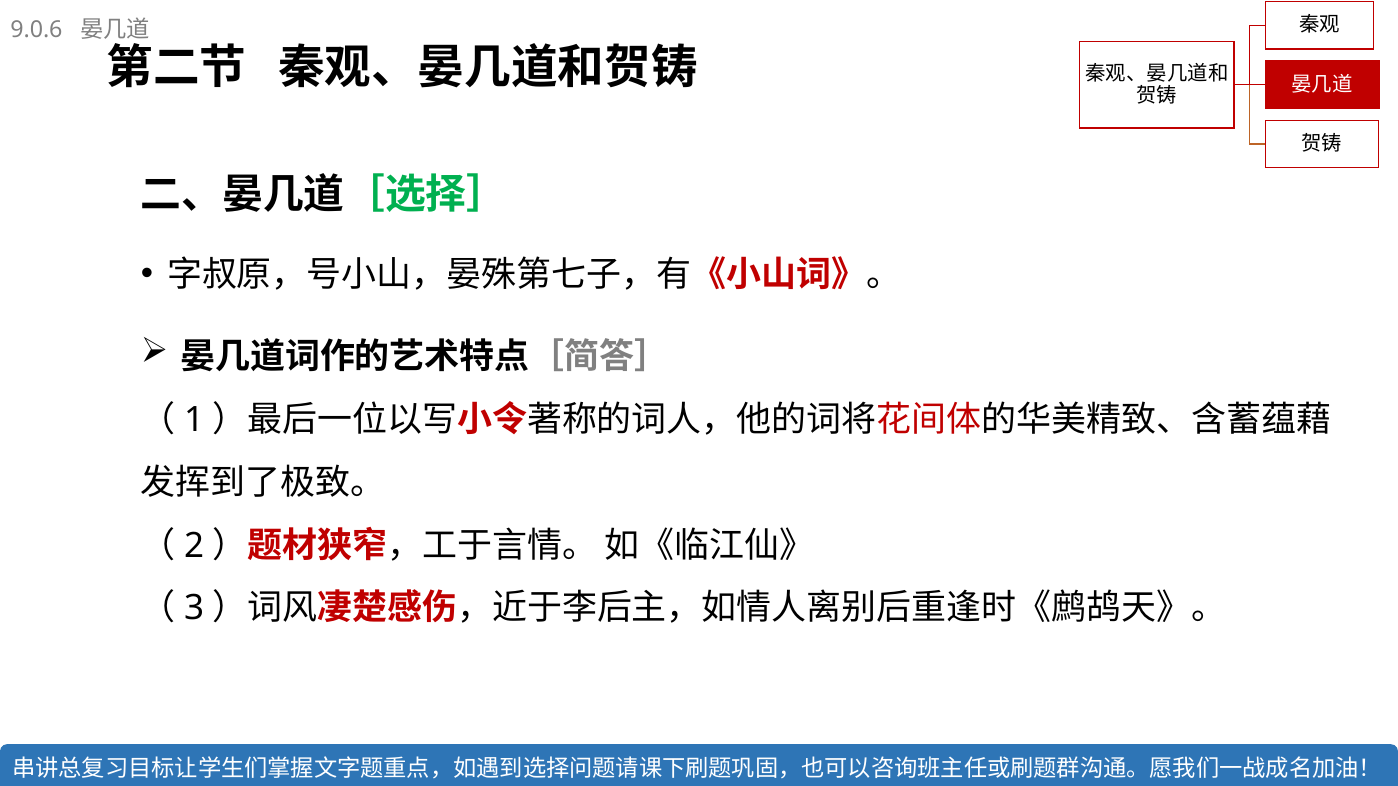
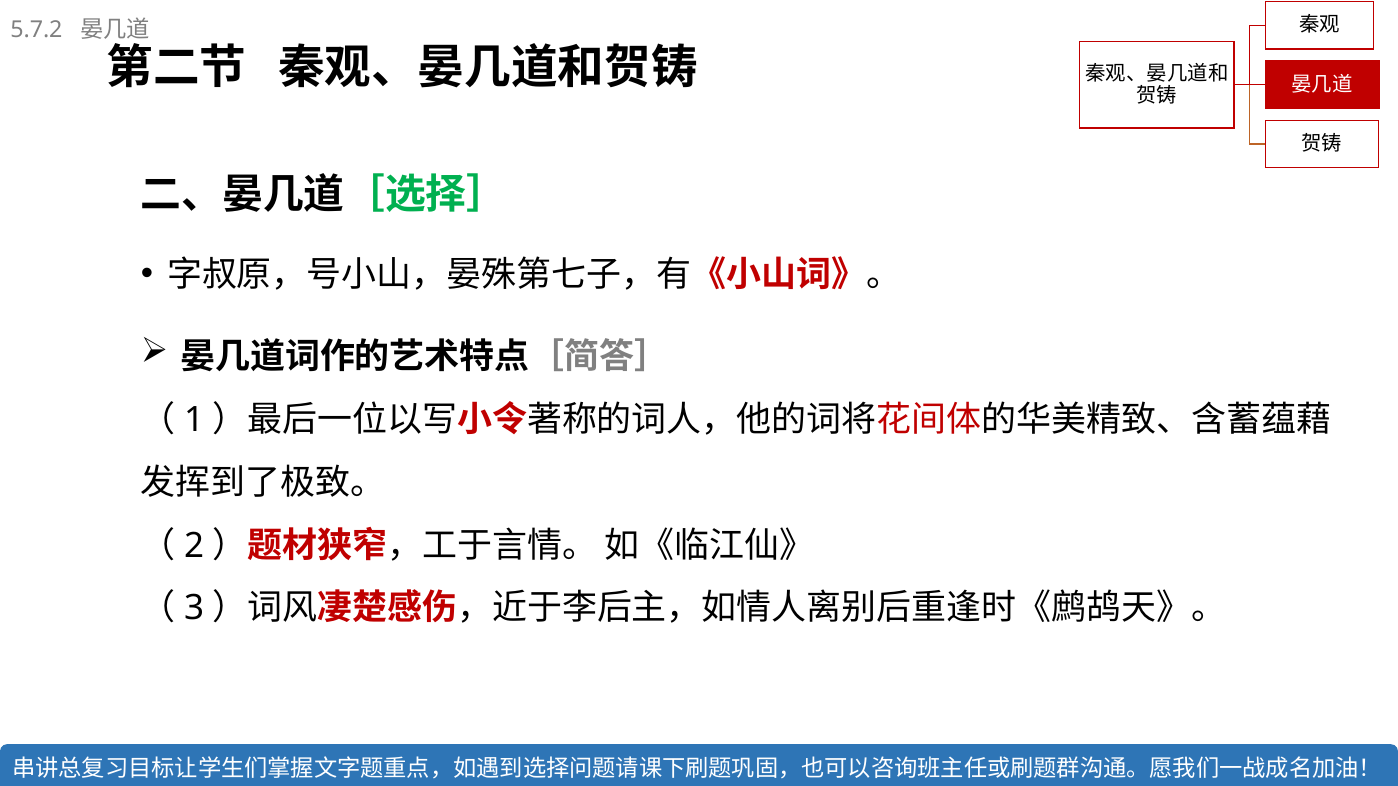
9.0.6: 9.0.6 -> 5.7.2 (36, 30)
